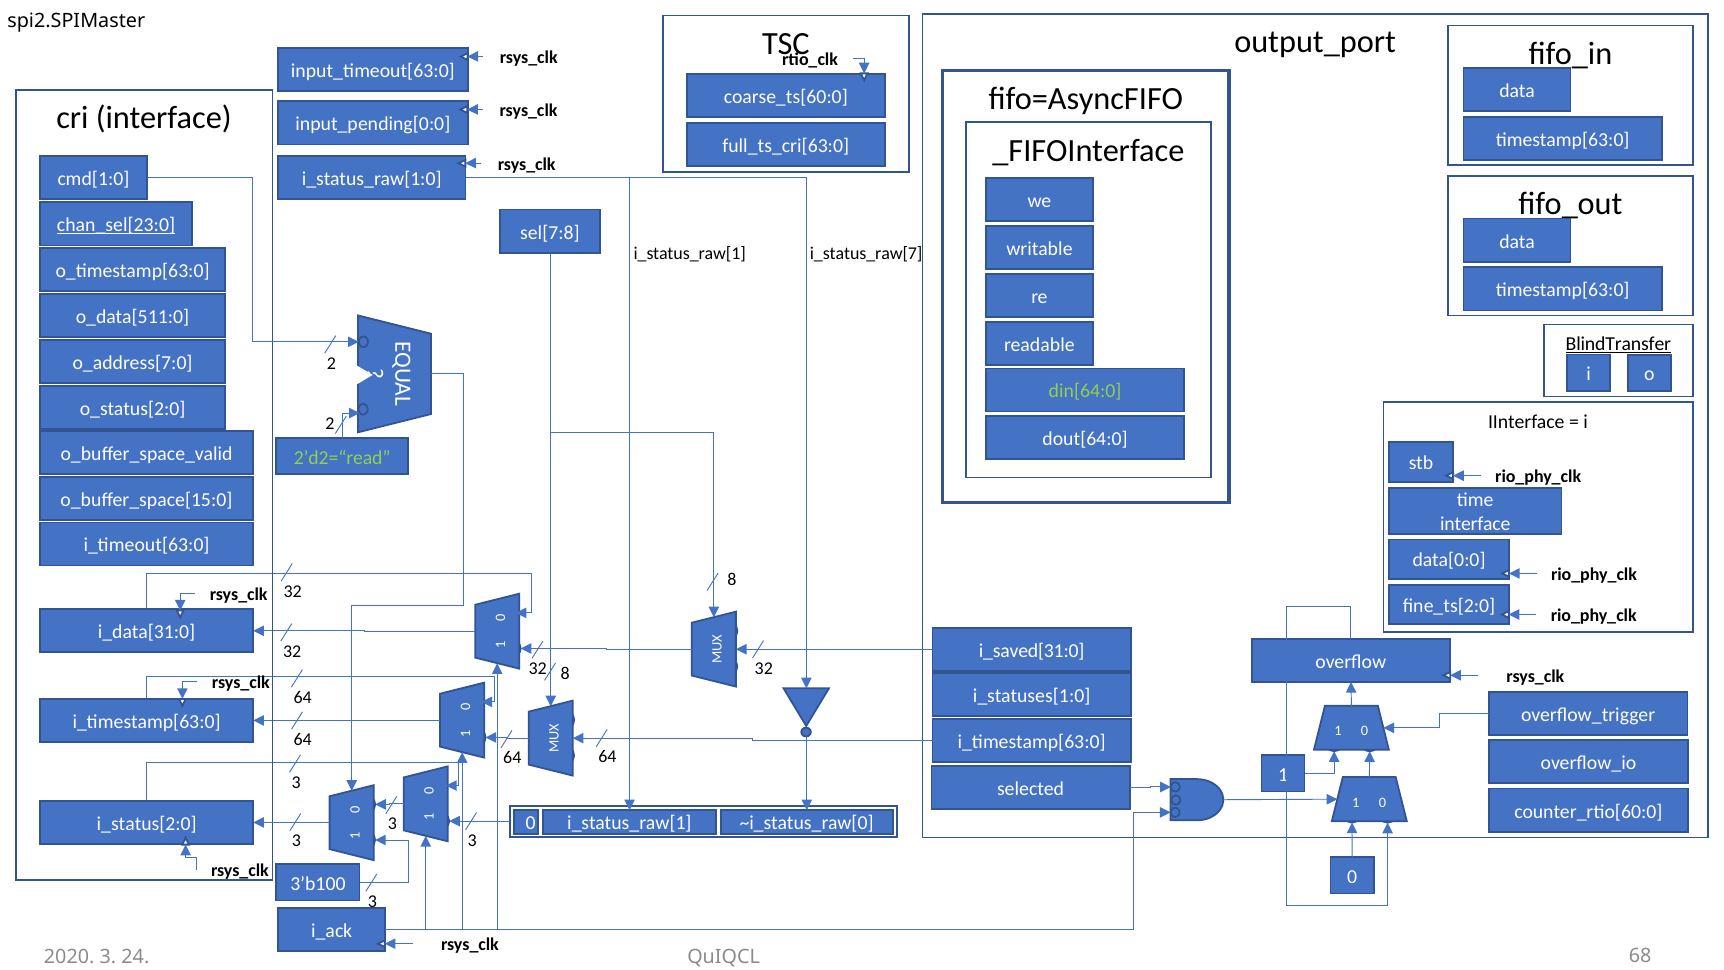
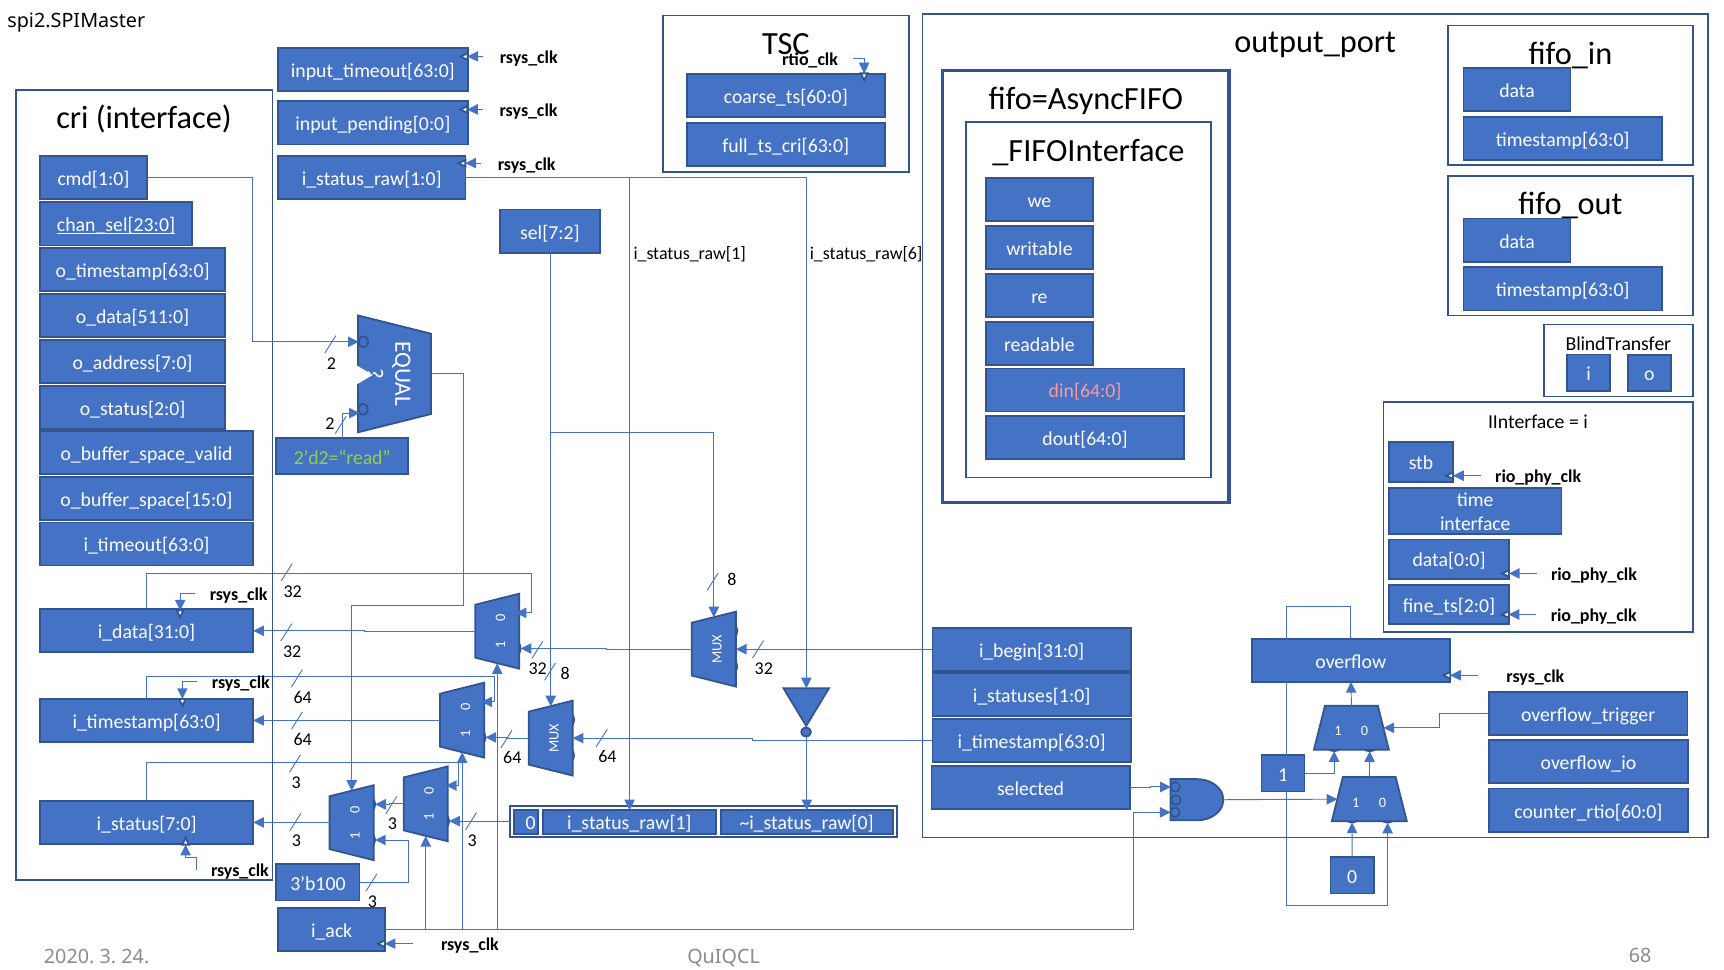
sel[7:8: sel[7:8 -> sel[7:2 (550, 232)
i_status_raw[7: i_status_raw[7 -> i_status_raw[6 (866, 254)
BlindTransfer underline: present -> none (1618, 344)
din[64:0 colour: light green -> pink (1085, 391)
i_saved[31:0: i_saved[31:0 -> i_begin[31:0 (1032, 650)
i_status[2:0: i_status[2:0 -> i_status[7:0 (147, 824)
